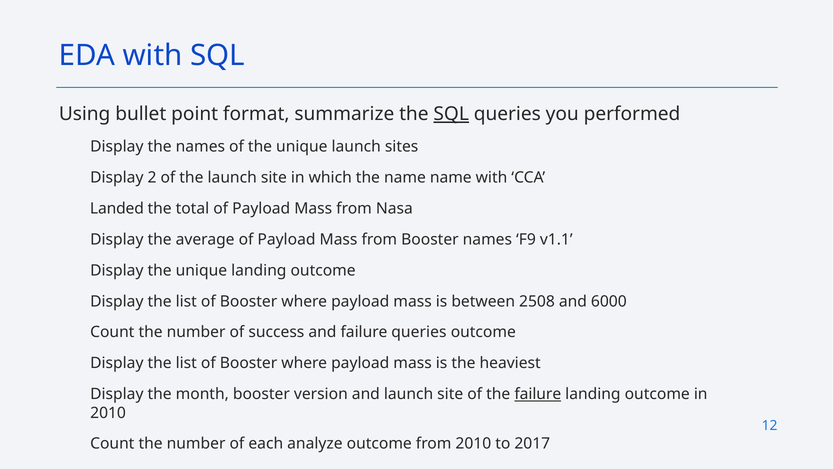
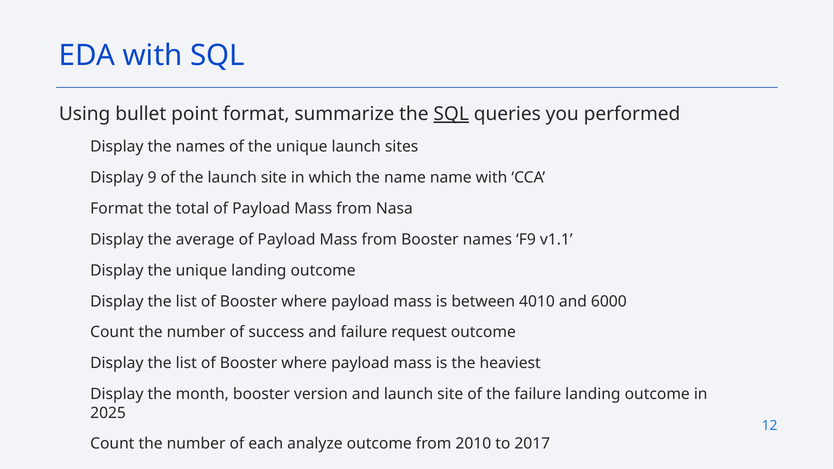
2: 2 -> 9 (152, 178)
Landed: Landed -> Format (117, 209)
2508: 2508 -> 4010 (537, 301)
failure queries: queries -> request (419, 332)
failure underline: present -> none (538, 394)
2010: 2010 -> 2025 (108, 413)
